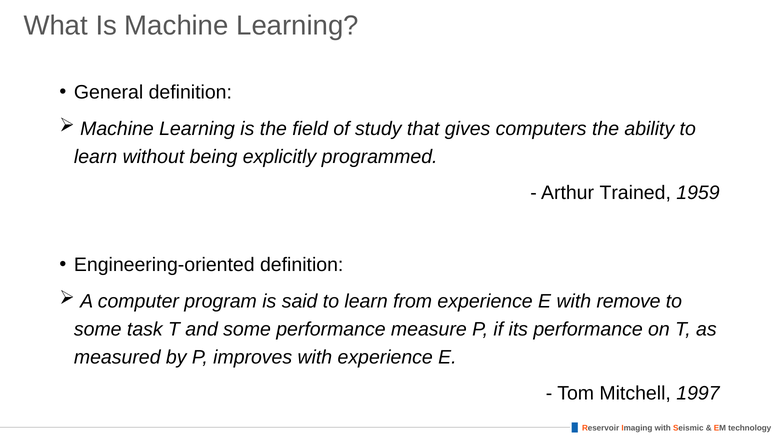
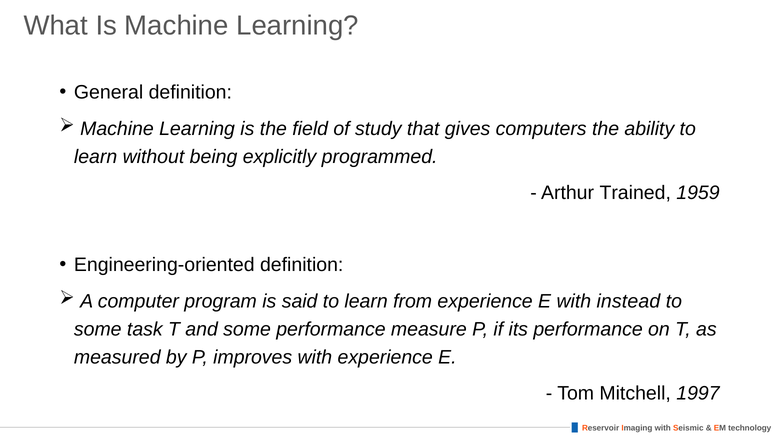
remove: remove -> instead (628, 301)
